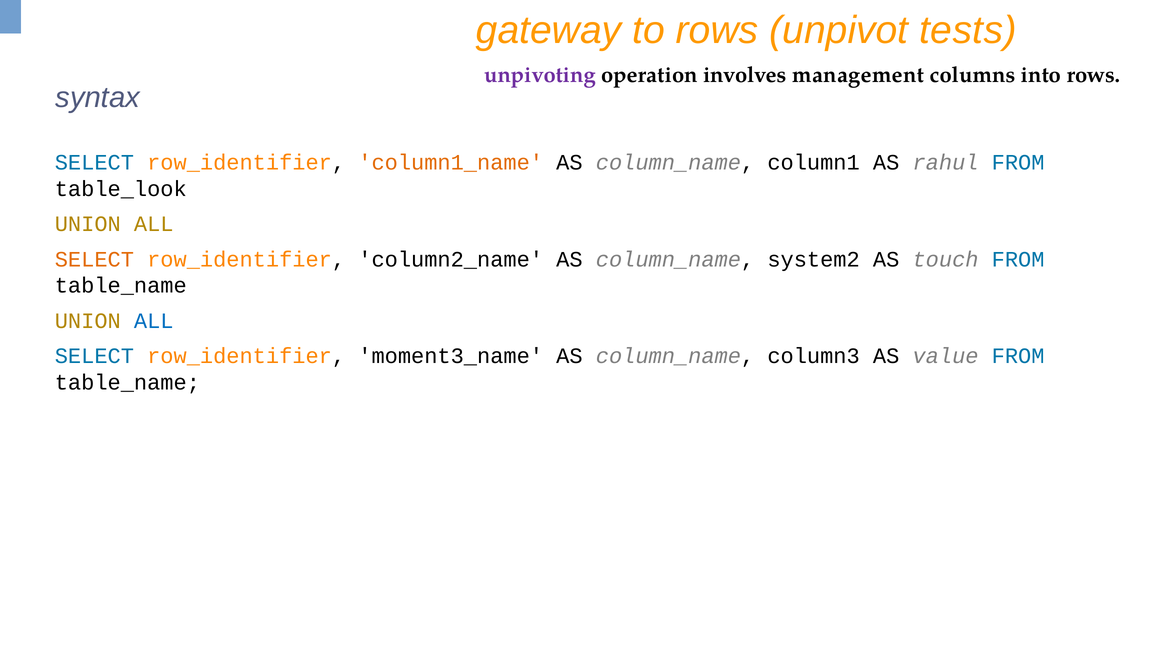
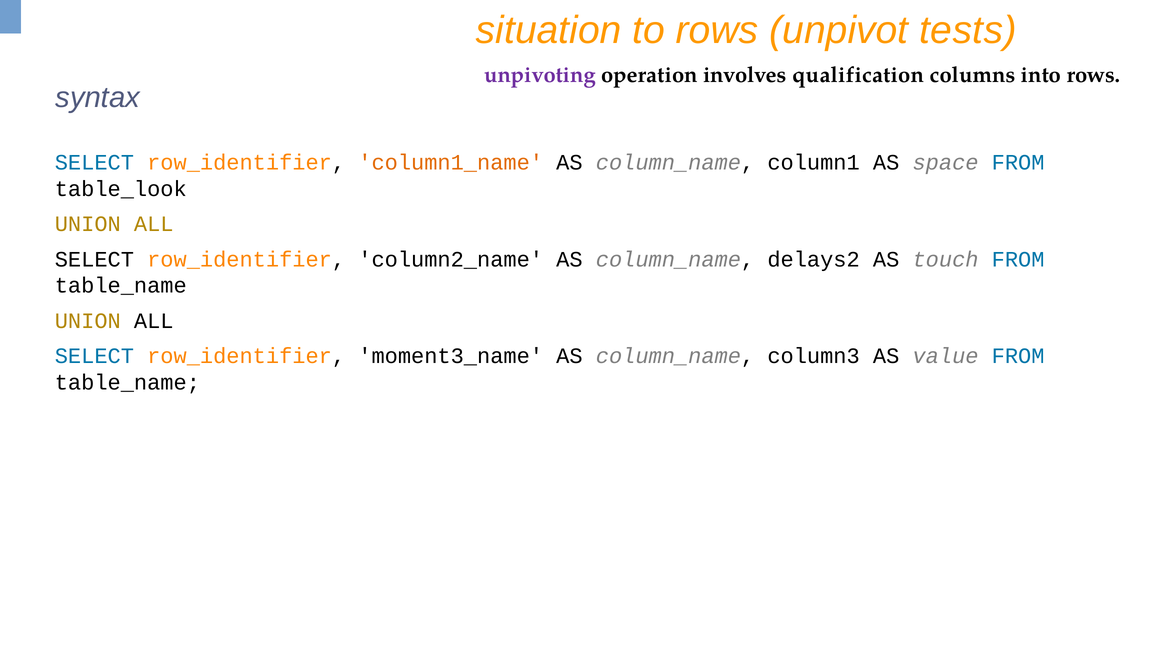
gateway: gateway -> situation (549, 31)
management: management -> qualification (858, 75)
rahul: rahul -> space (946, 162)
SELECT colour: orange -> black (94, 259)
system2: system2 -> delays2 (814, 259)
ALL colour: blue -> black (154, 321)
